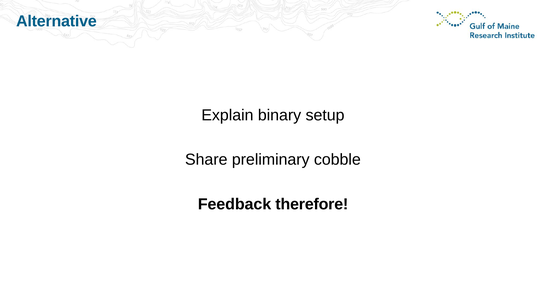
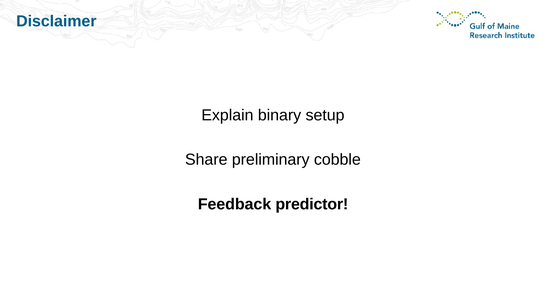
Alternative: Alternative -> Disclaimer (56, 21)
therefore: therefore -> predictor (312, 204)
